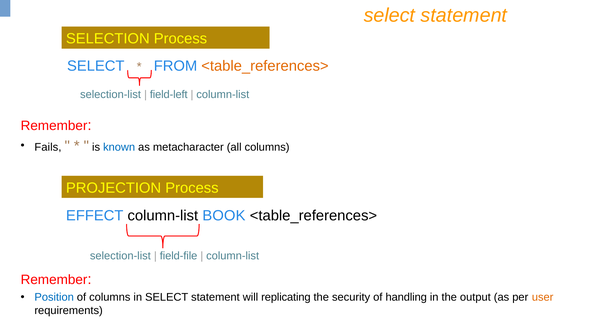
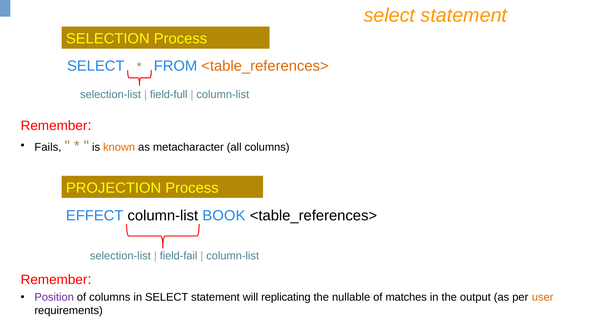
field-left: field-left -> field-full (169, 95)
known colour: blue -> orange (119, 147)
field-file: field-file -> field-fail (179, 256)
Position colour: blue -> purple (54, 298)
security: security -> nullable (351, 298)
handling: handling -> matches (406, 298)
